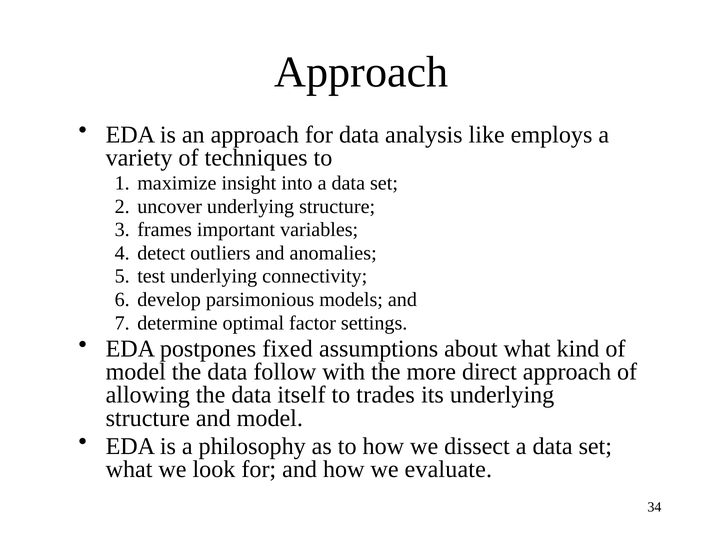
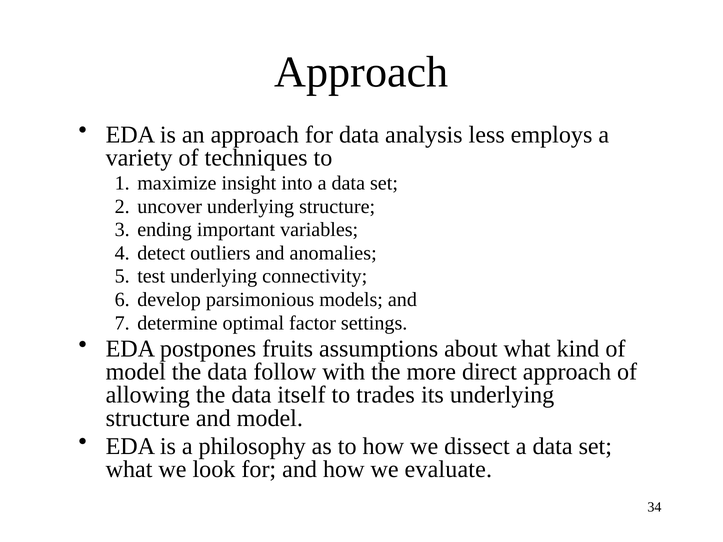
like: like -> less (487, 135)
frames: frames -> ending (165, 230)
fixed: fixed -> fruits (288, 349)
